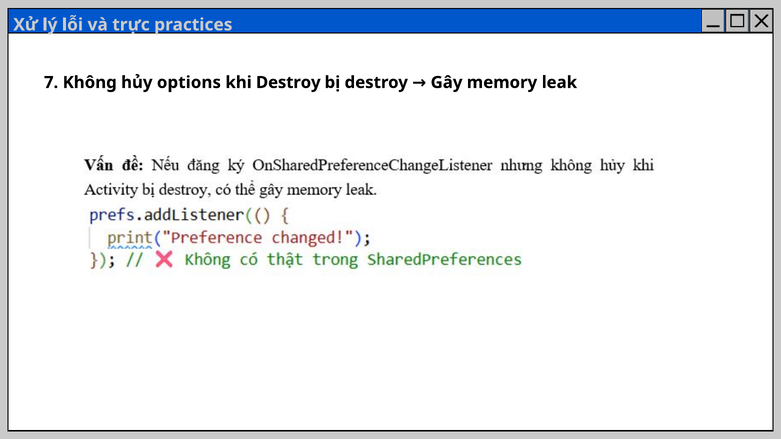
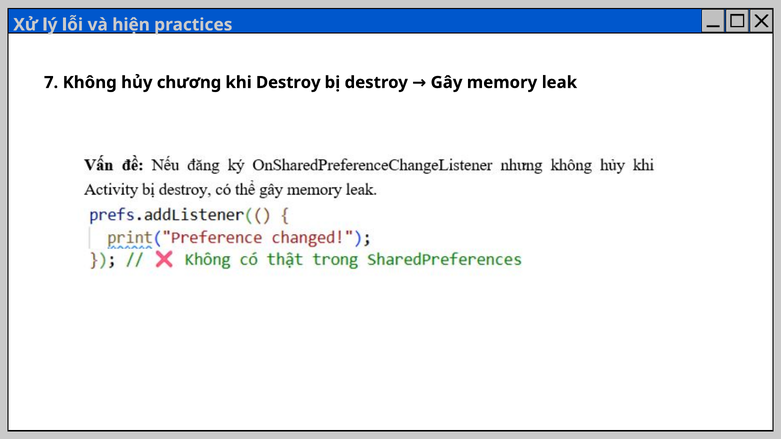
trực: trực -> hiện (131, 25)
options: options -> chương (189, 83)
